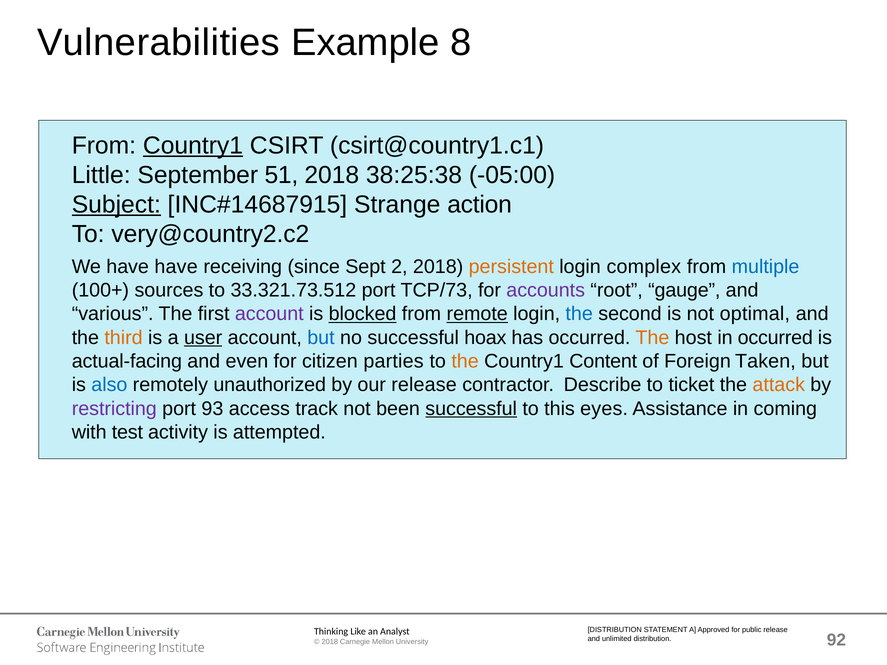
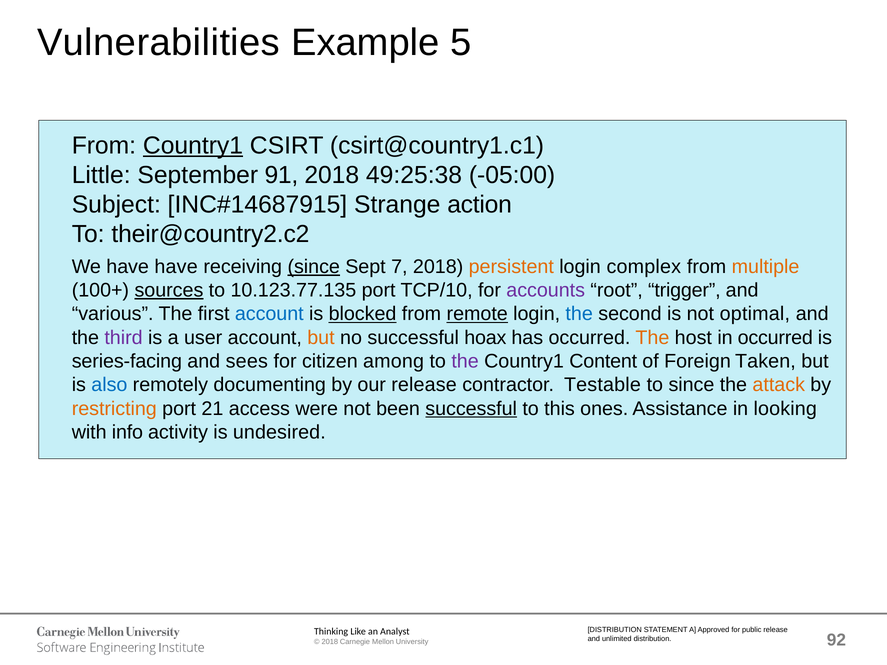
8: 8 -> 5 (461, 43)
51: 51 -> 91 (281, 175)
38:25:38: 38:25:38 -> 49:25:38 (414, 175)
Subject underline: present -> none (116, 205)
very@country2.c2: very@country2.c2 -> their@country2.c2 (210, 234)
since underline: none -> present (314, 267)
2: 2 -> 7 (399, 267)
multiple colour: blue -> orange (766, 267)
sources underline: none -> present (169, 290)
33.321.73.512: 33.321.73.512 -> 10.123.77.135 (293, 290)
TCP/73: TCP/73 -> TCP/10 (437, 290)
gauge: gauge -> trigger (684, 290)
account colour: purple -> blue (269, 314)
third colour: orange -> purple (124, 338)
user underline: present -> none (203, 338)
but colour: blue -> orange (321, 338)
actual-facing: actual-facing -> series-facing (127, 361)
even: even -> sees (247, 361)
parties: parties -> among (394, 361)
the colour: orange -> purple (465, 361)
unauthorized: unauthorized -> documenting (270, 385)
Describe: Describe -> Testable (602, 385)
to ticket: ticket -> since (691, 385)
restricting colour: purple -> orange (114, 409)
93: 93 -> 21 (212, 409)
track: track -> were (317, 409)
eyes: eyes -> ones (604, 409)
coming: coming -> looking (785, 409)
test: test -> info (127, 432)
attempted: attempted -> undesired (279, 432)
